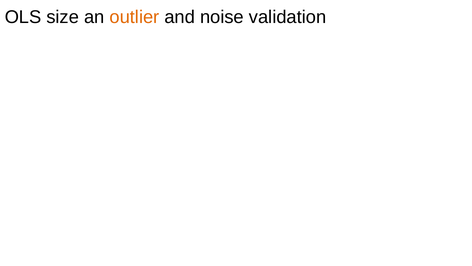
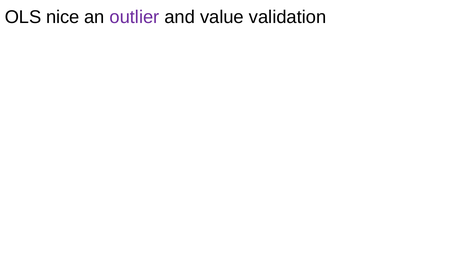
size: size -> nice (63, 17)
outlier colour: orange -> purple (134, 17)
noise: noise -> value (222, 17)
